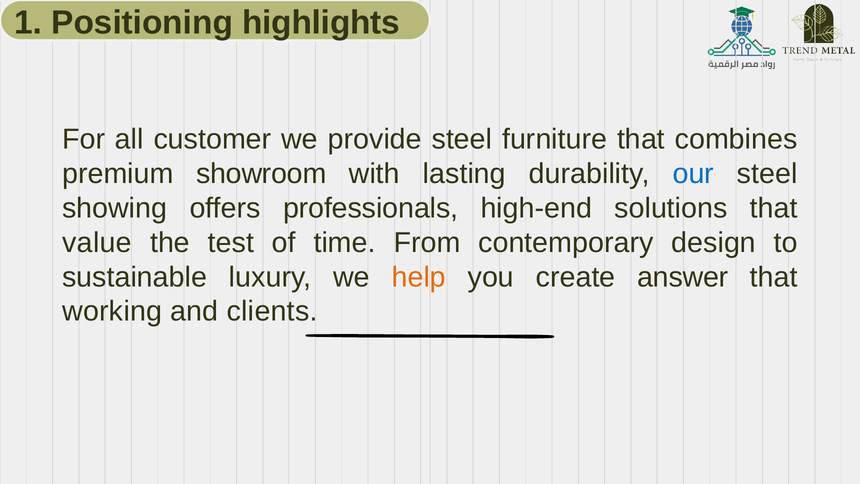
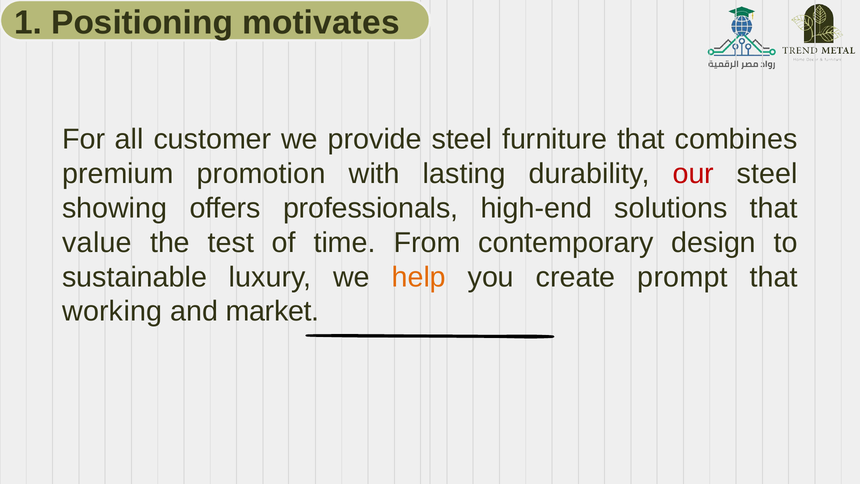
highlights: highlights -> motivates (321, 23)
showroom: showroom -> promotion (261, 174)
our colour: blue -> red (693, 174)
answer: answer -> prompt (683, 277)
clients: clients -> market (272, 311)
